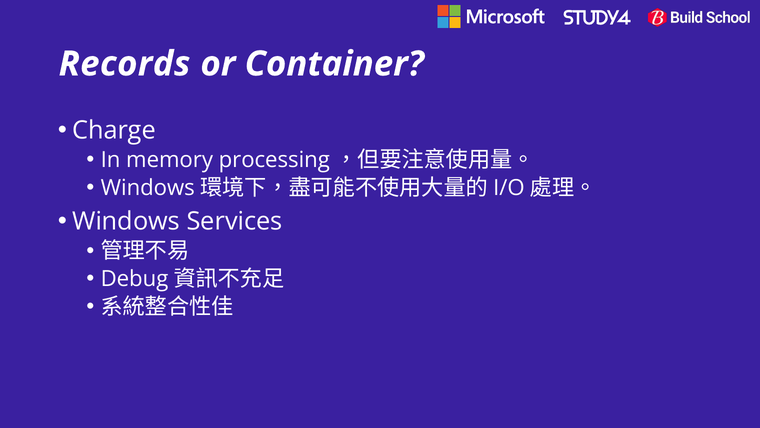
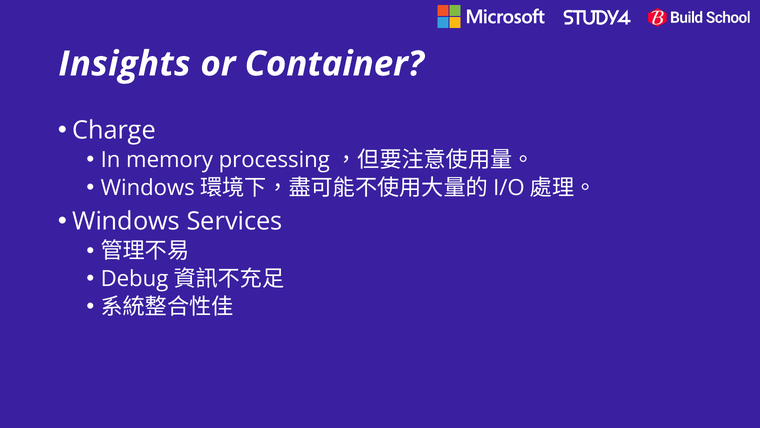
Records: Records -> Insights (124, 64)
